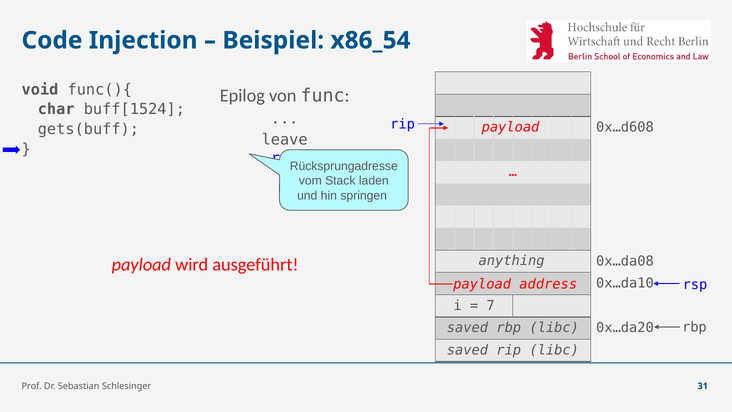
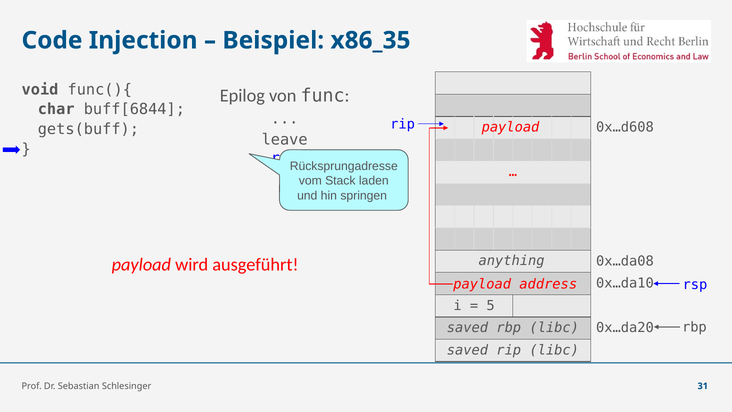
x86_54: x86_54 -> x86_35 (371, 40)
buff[1524: buff[1524 -> buff[6844 (134, 109)
7: 7 -> 5 (491, 305)
